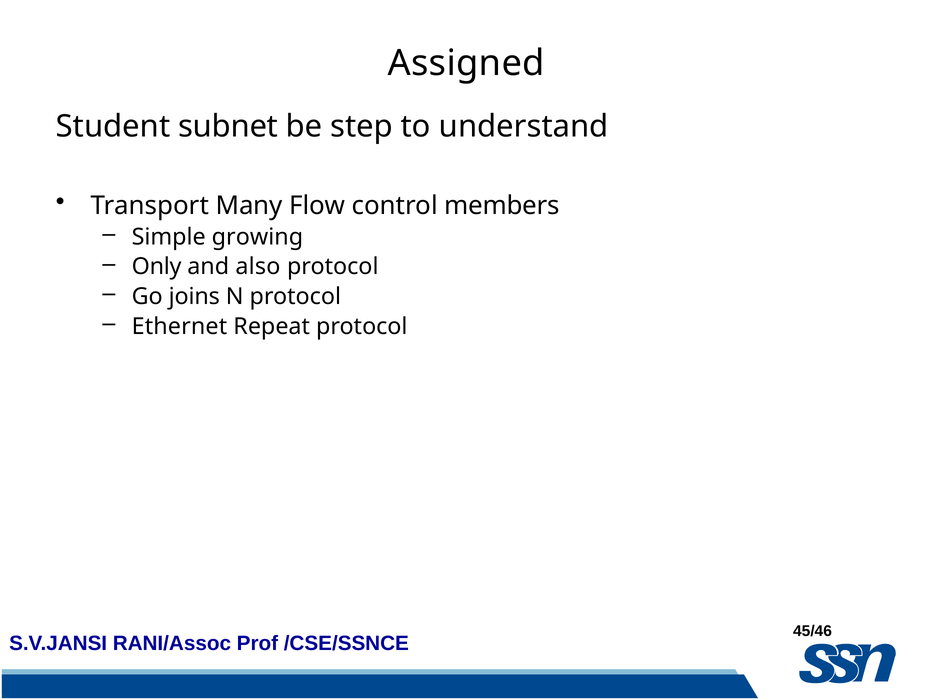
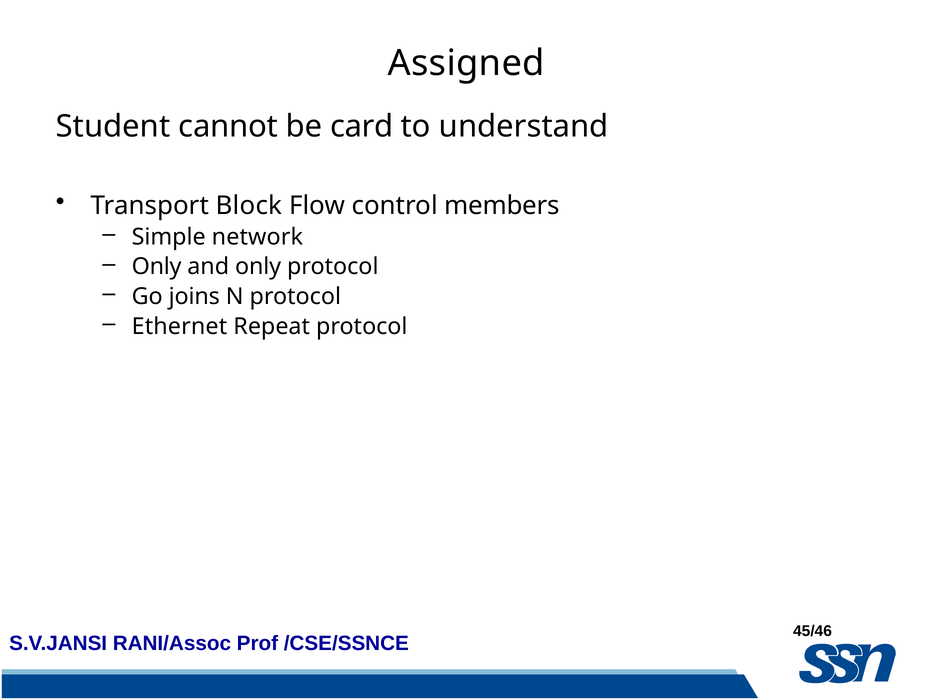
subnet: subnet -> cannot (228, 127)
step: step -> card (362, 127)
Many: Many -> Block (249, 206)
growing: growing -> network (257, 237)
and also: also -> only (258, 267)
